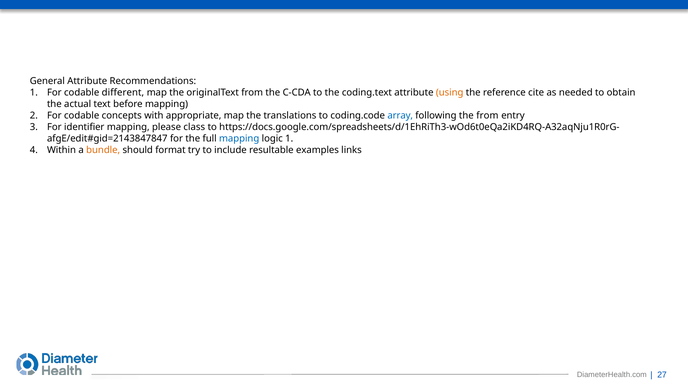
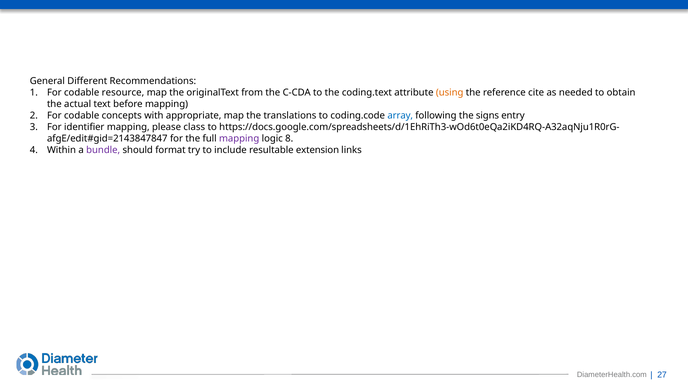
General Attribute: Attribute -> Different (87, 81)
different: different -> resource (123, 93)
the from: from -> signs (488, 115)
mapping colour: blue -> purple (239, 138)
logic 1: 1 -> 8 (289, 138)
bundle colour: orange -> purple (103, 150)
examples: examples -> extension (317, 150)
